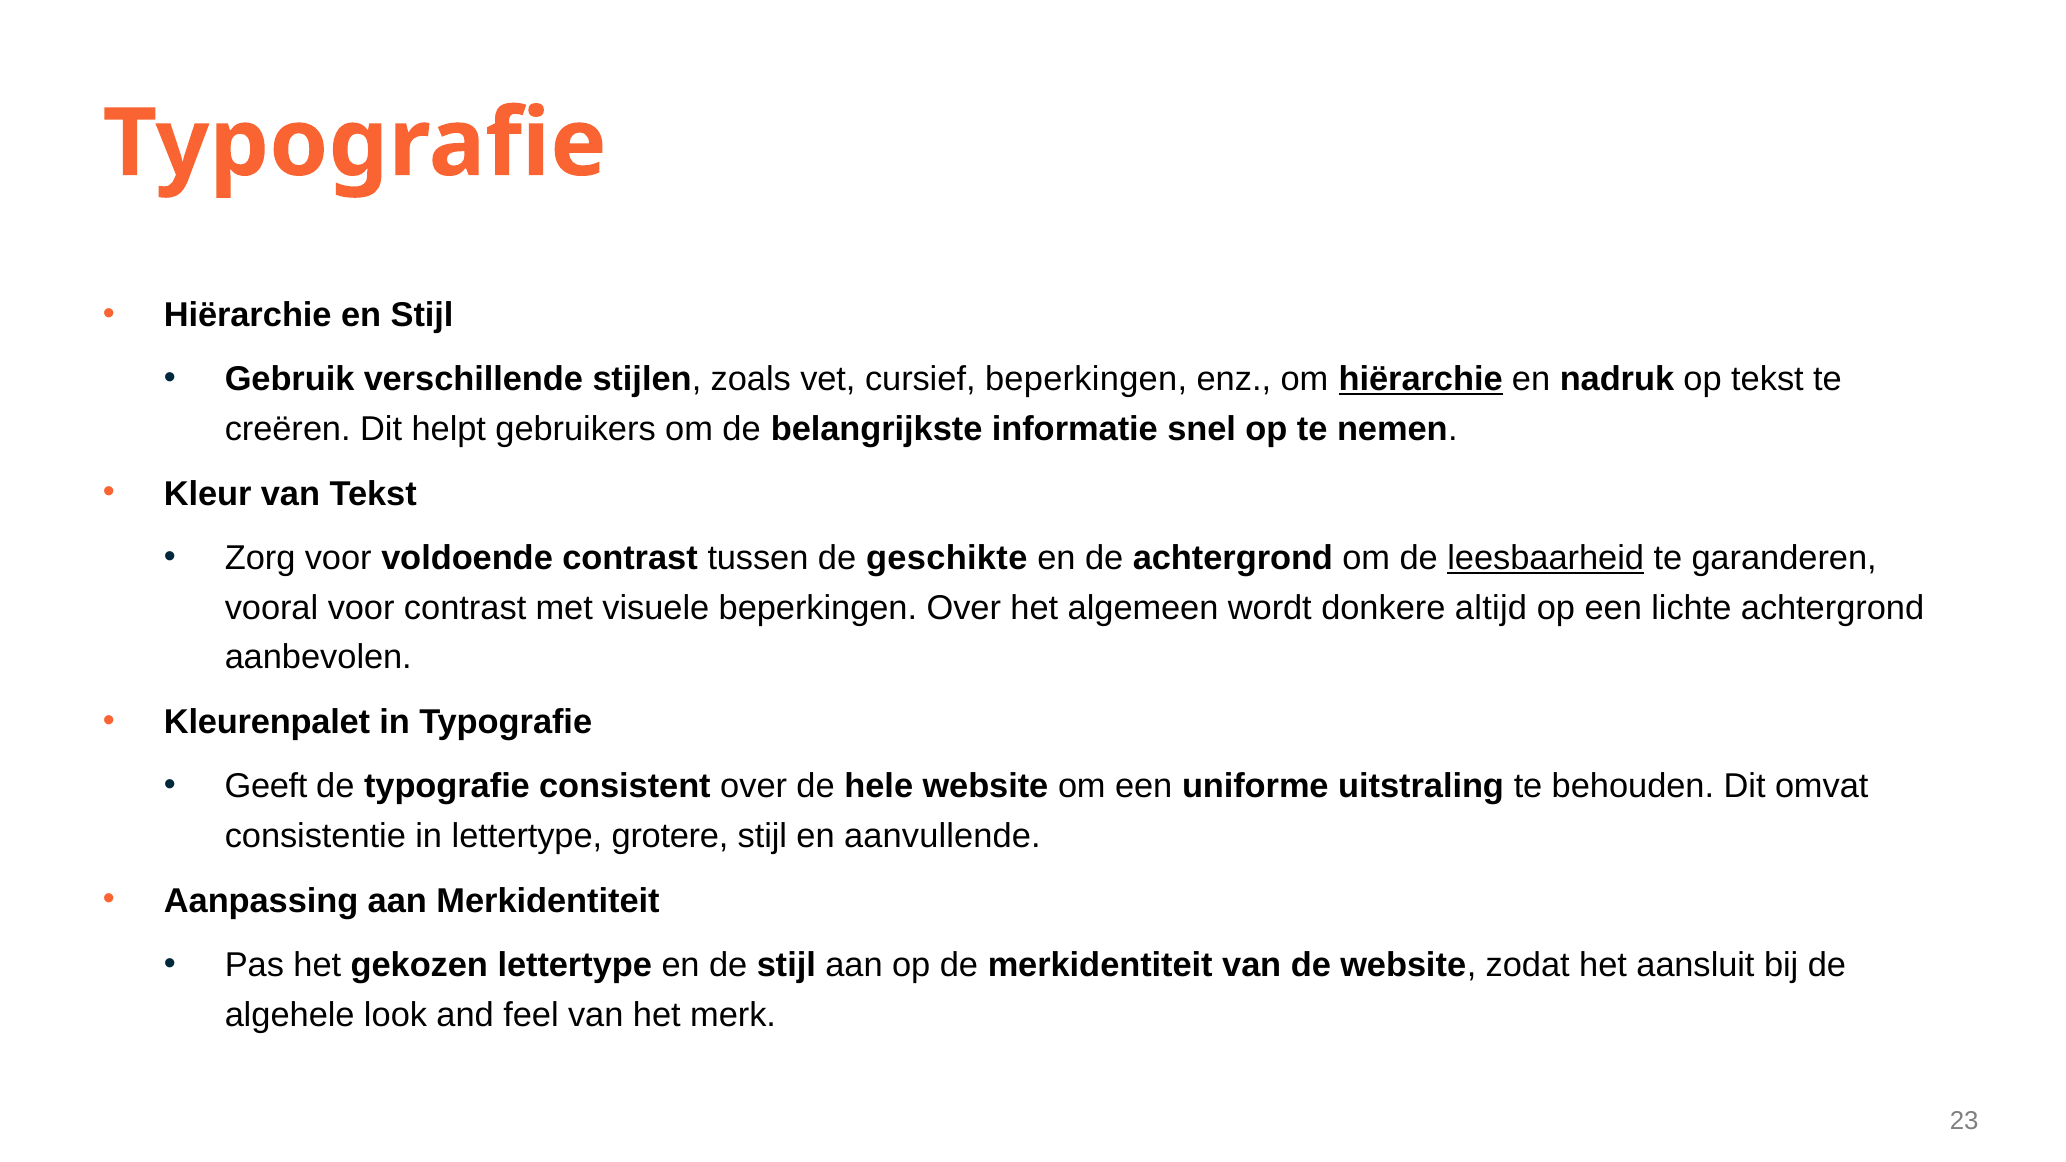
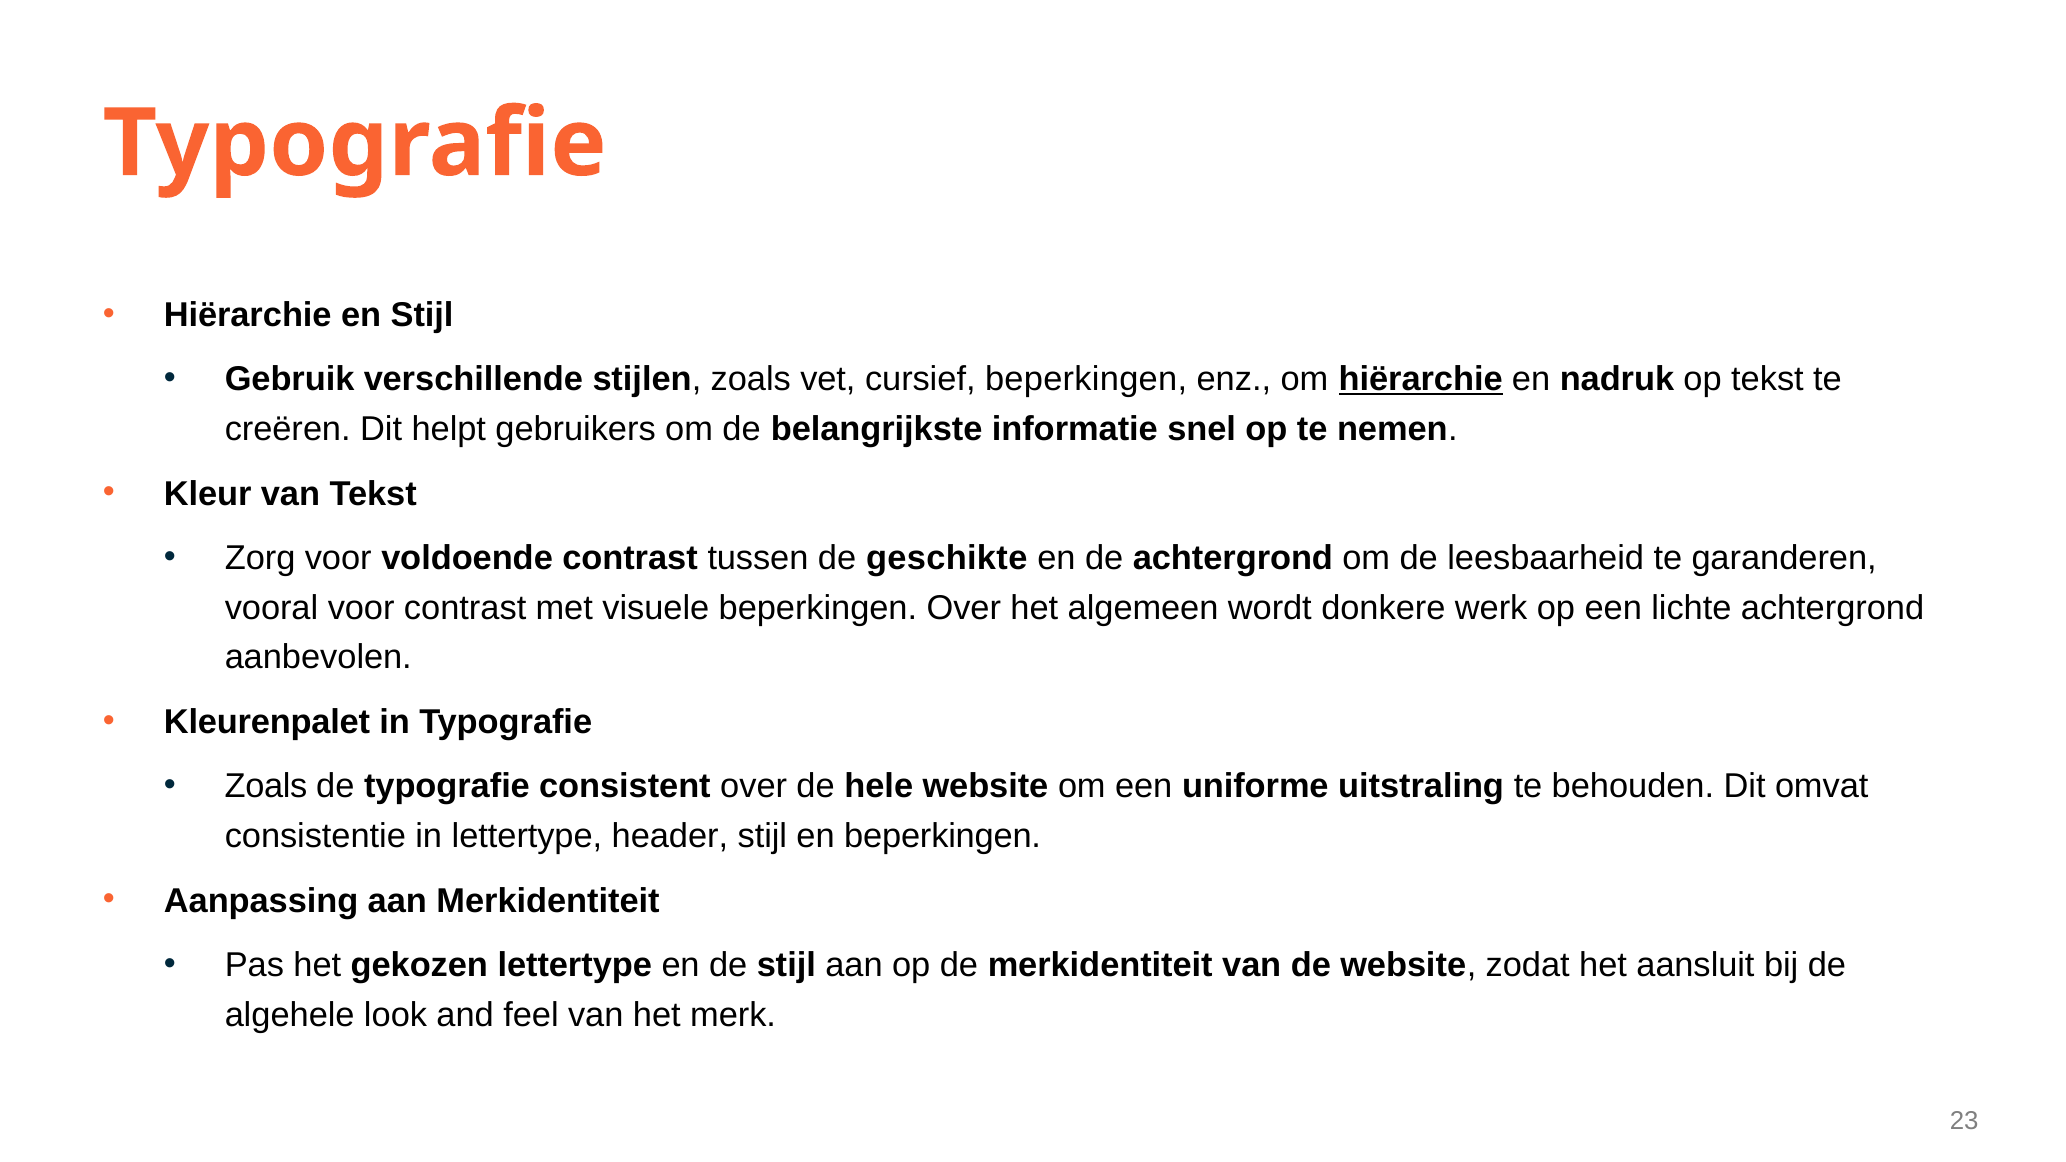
leesbaarheid underline: present -> none (1546, 558)
altijd: altijd -> werk (1491, 608)
Geeft: Geeft -> Zoals (266, 787)
grotere: grotere -> header (670, 836)
en aanvullende: aanvullende -> beperkingen (943, 836)
